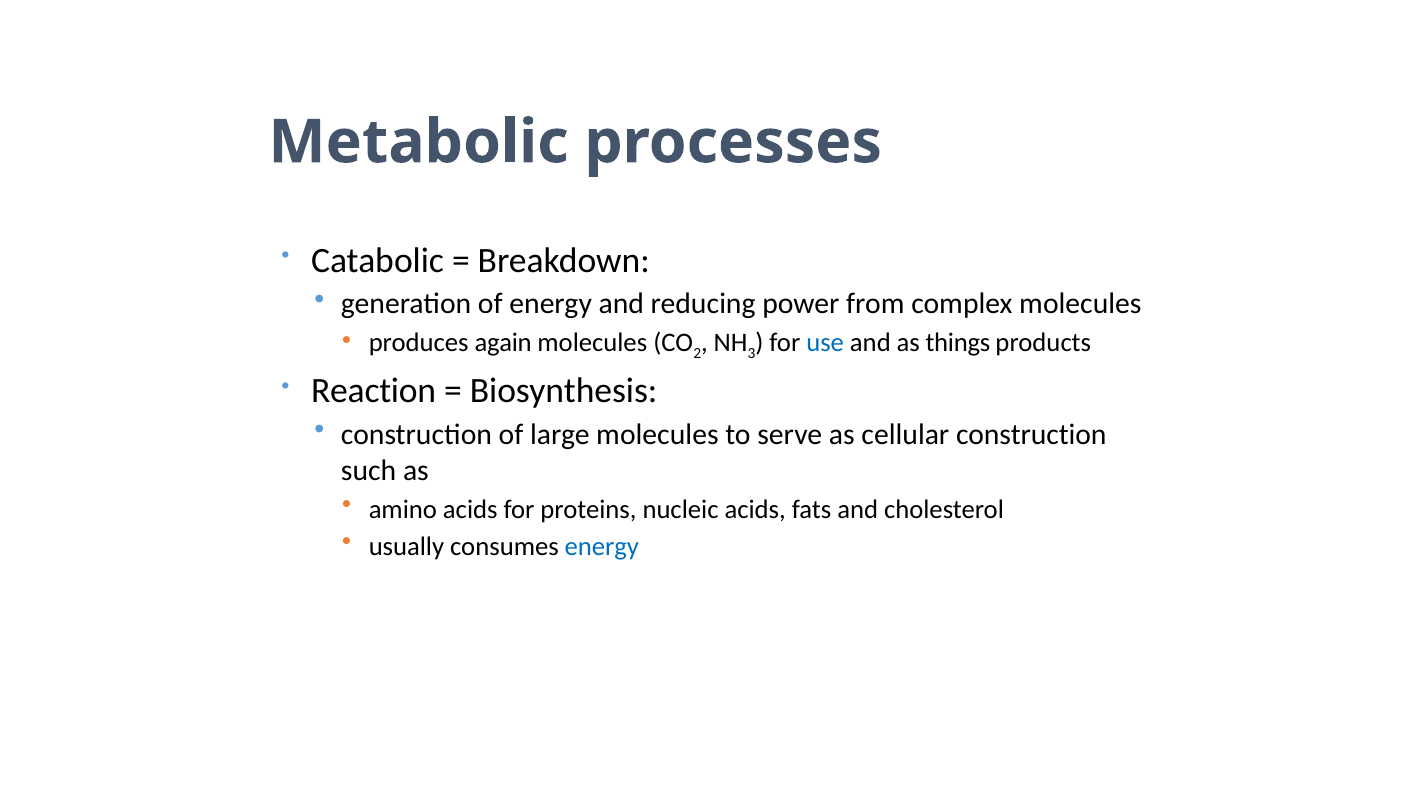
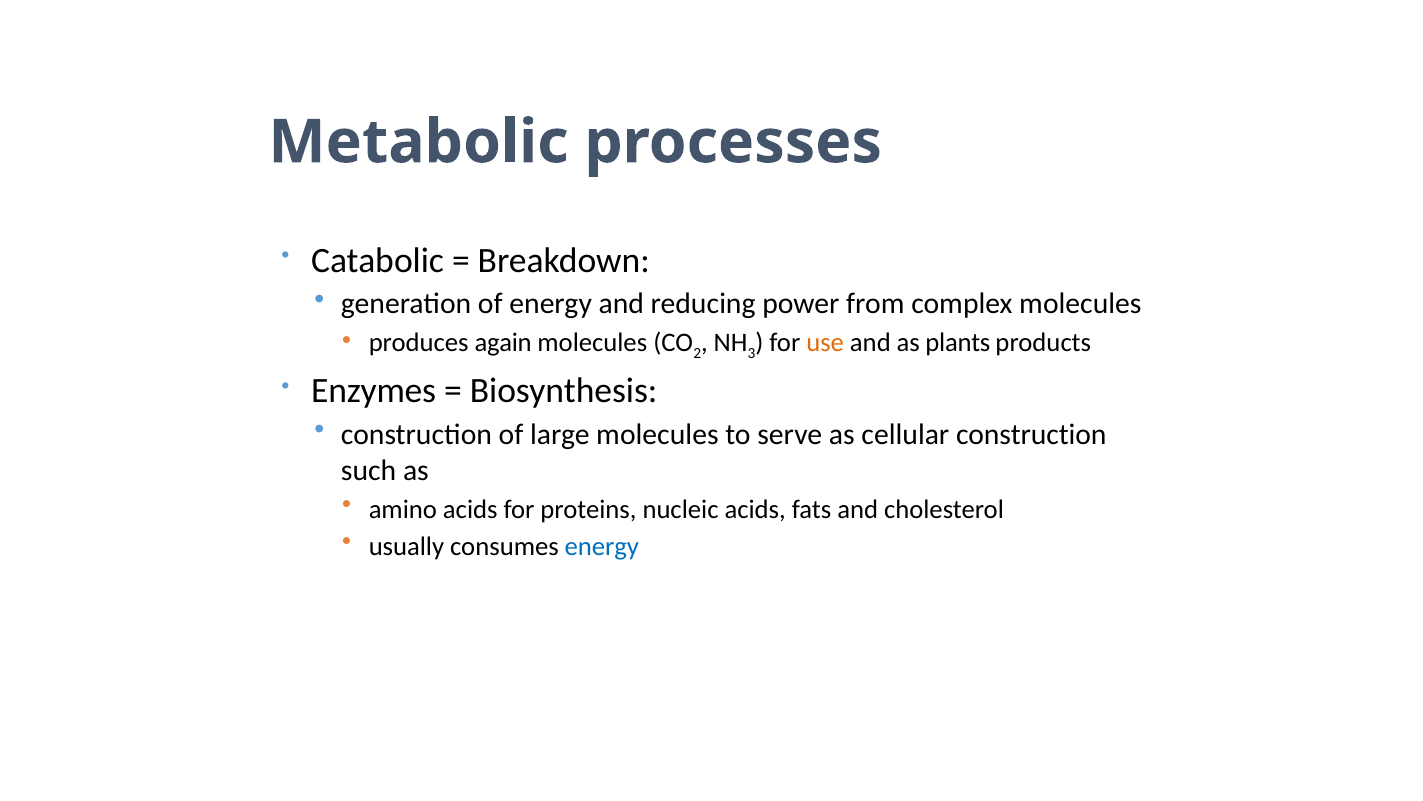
use colour: blue -> orange (825, 343)
things: things -> plants (958, 343)
Reaction: Reaction -> Enzymes (374, 391)
